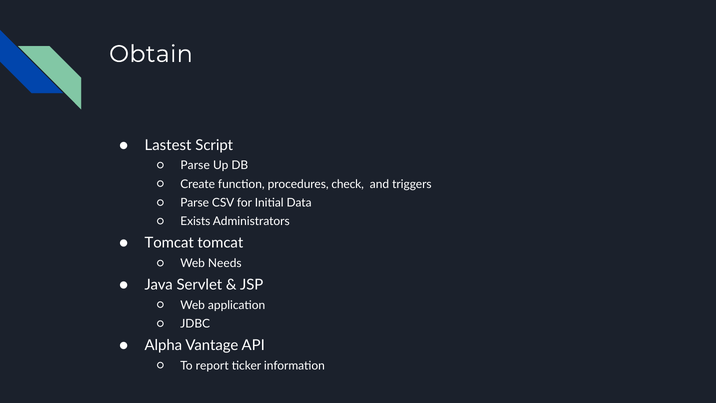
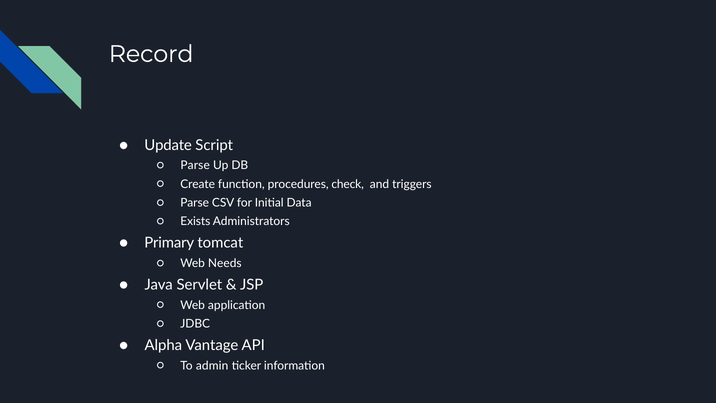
Obtain: Obtain -> Record (151, 54)
Lastest: Lastest -> Update (168, 145)
Tomcat: Tomcat -> Primary (169, 243)
report: report -> admin (212, 365)
